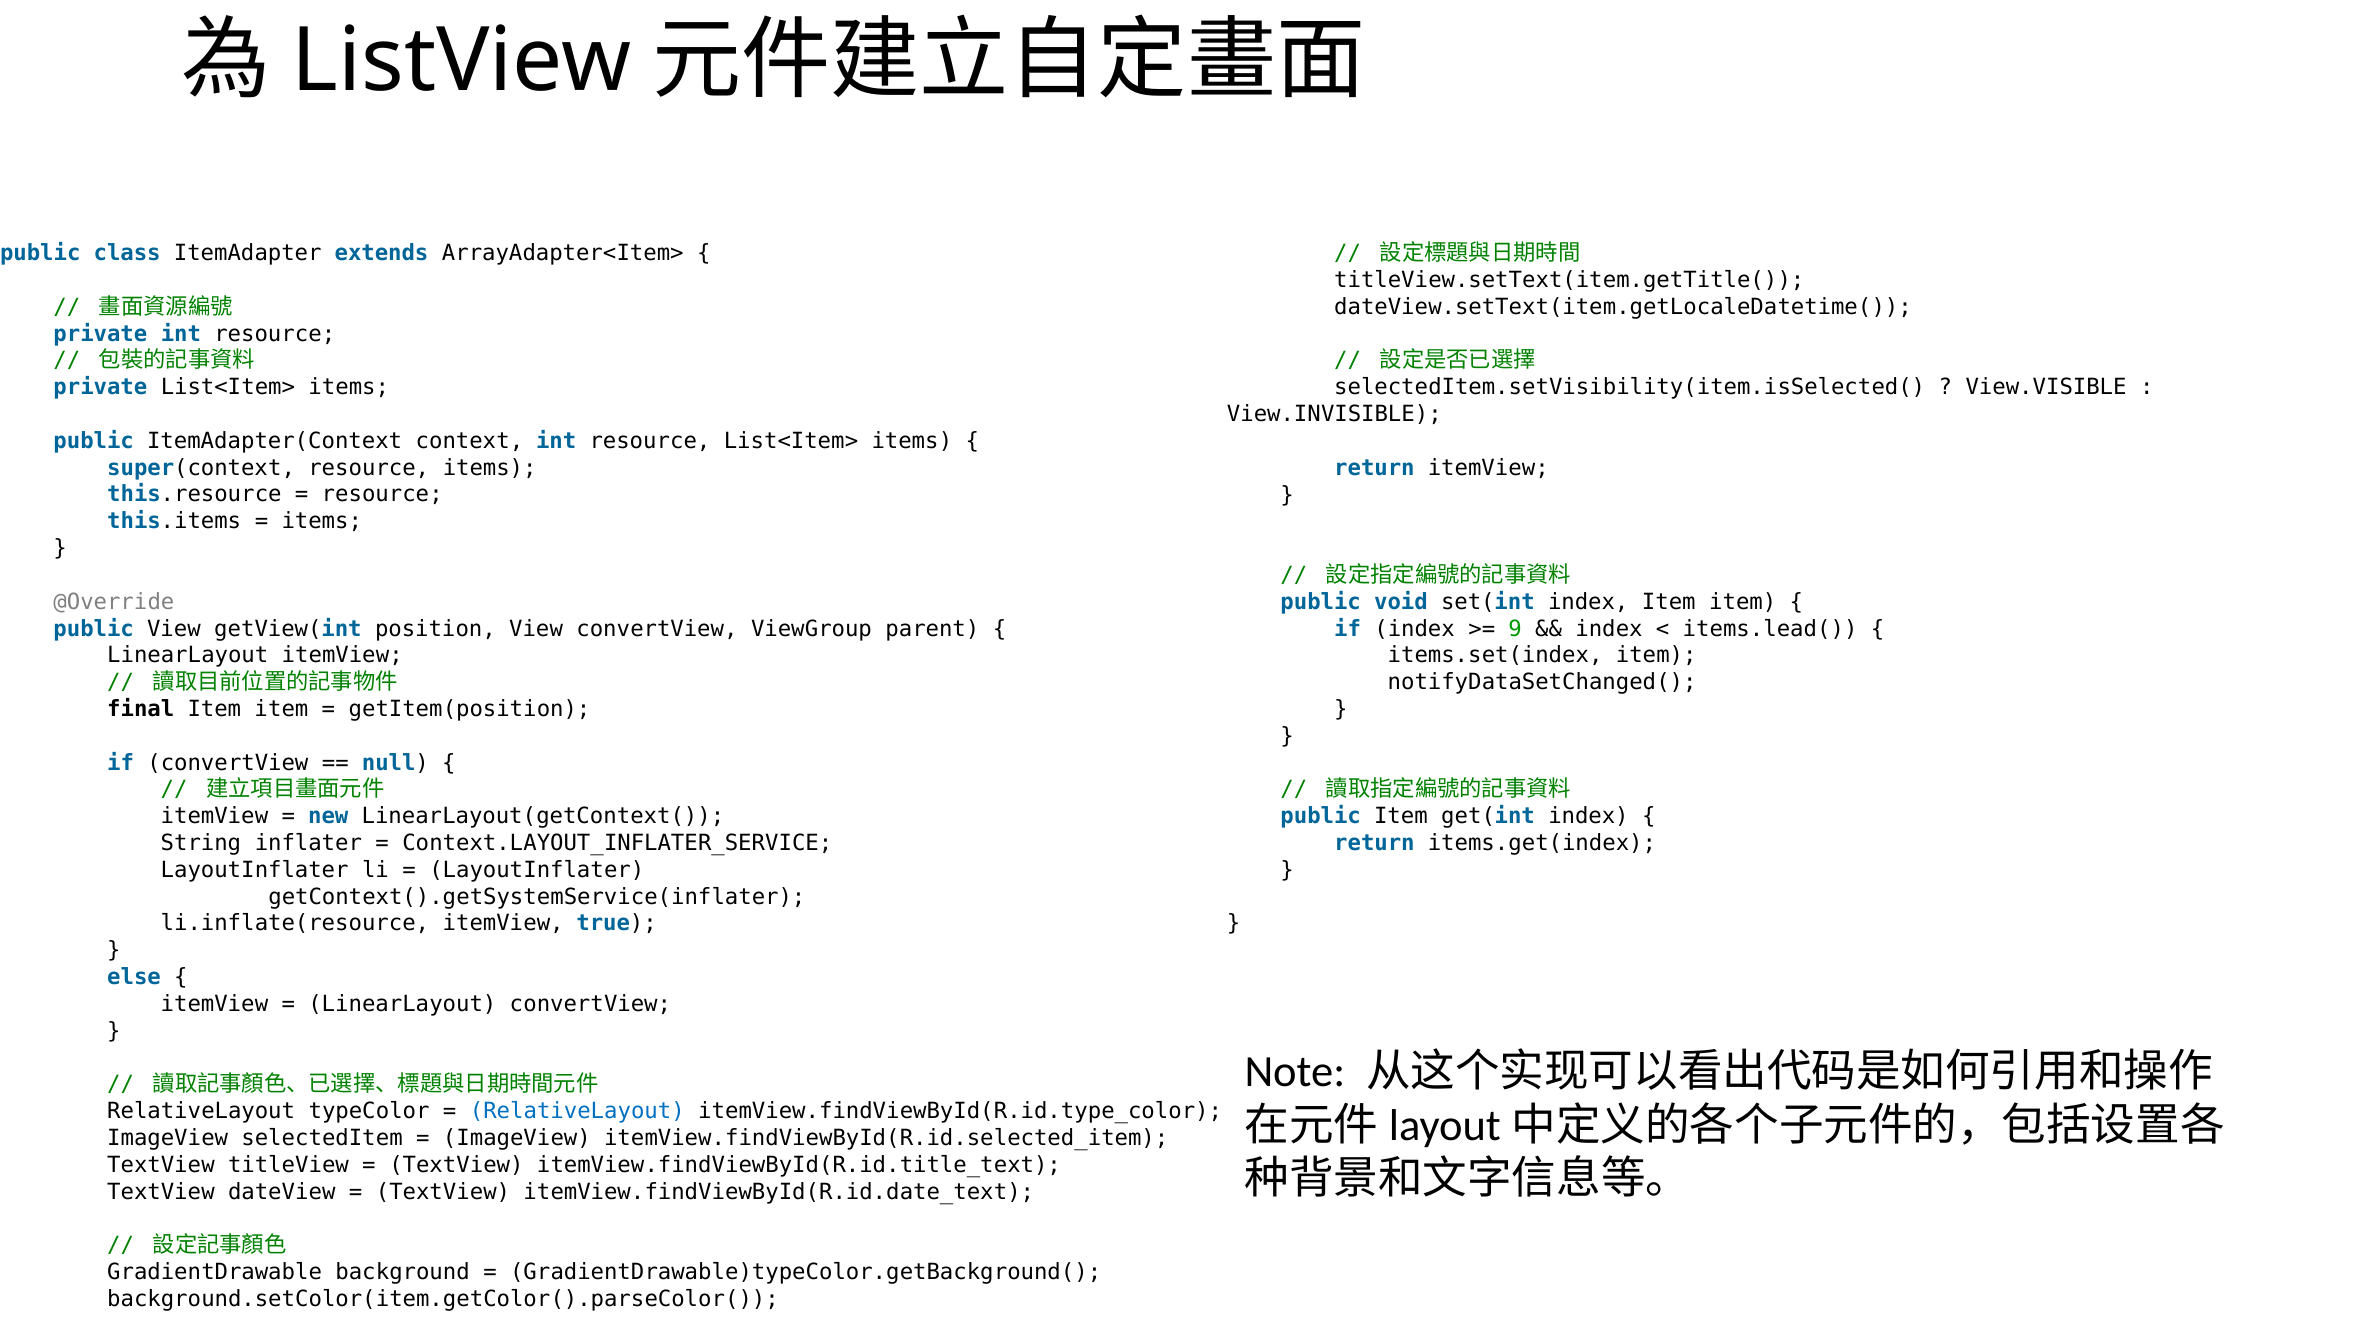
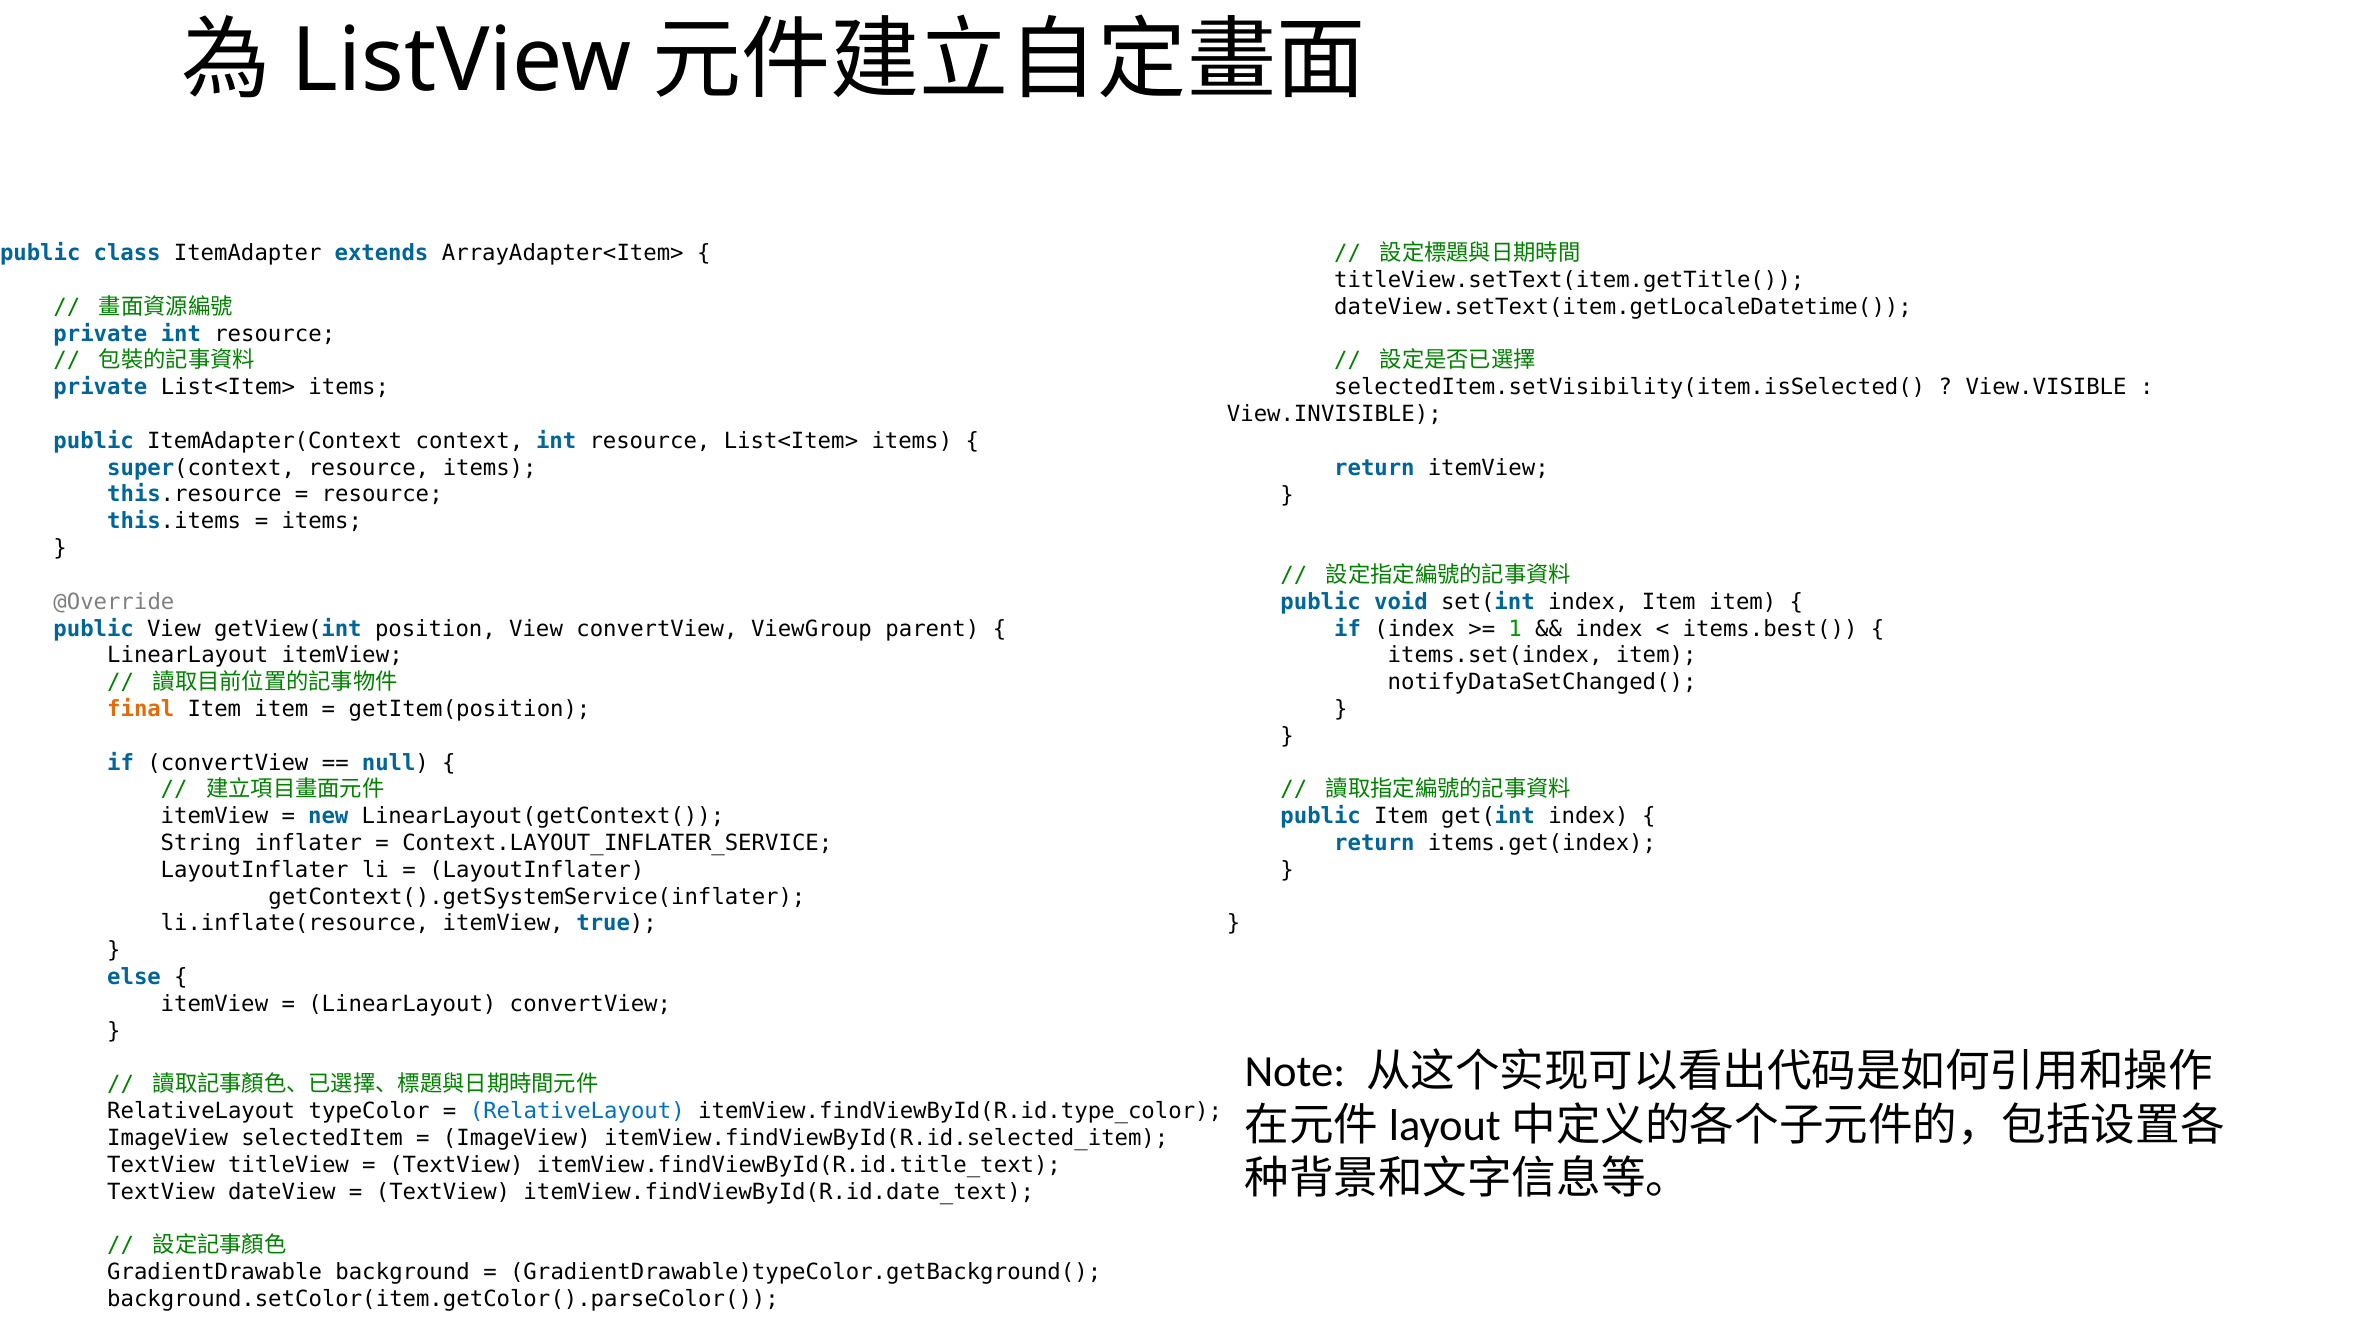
9: 9 -> 1 (1515, 629)
items.lead(: items.lead( -> items.best( (1770, 629)
final colour: black -> orange (141, 709)
